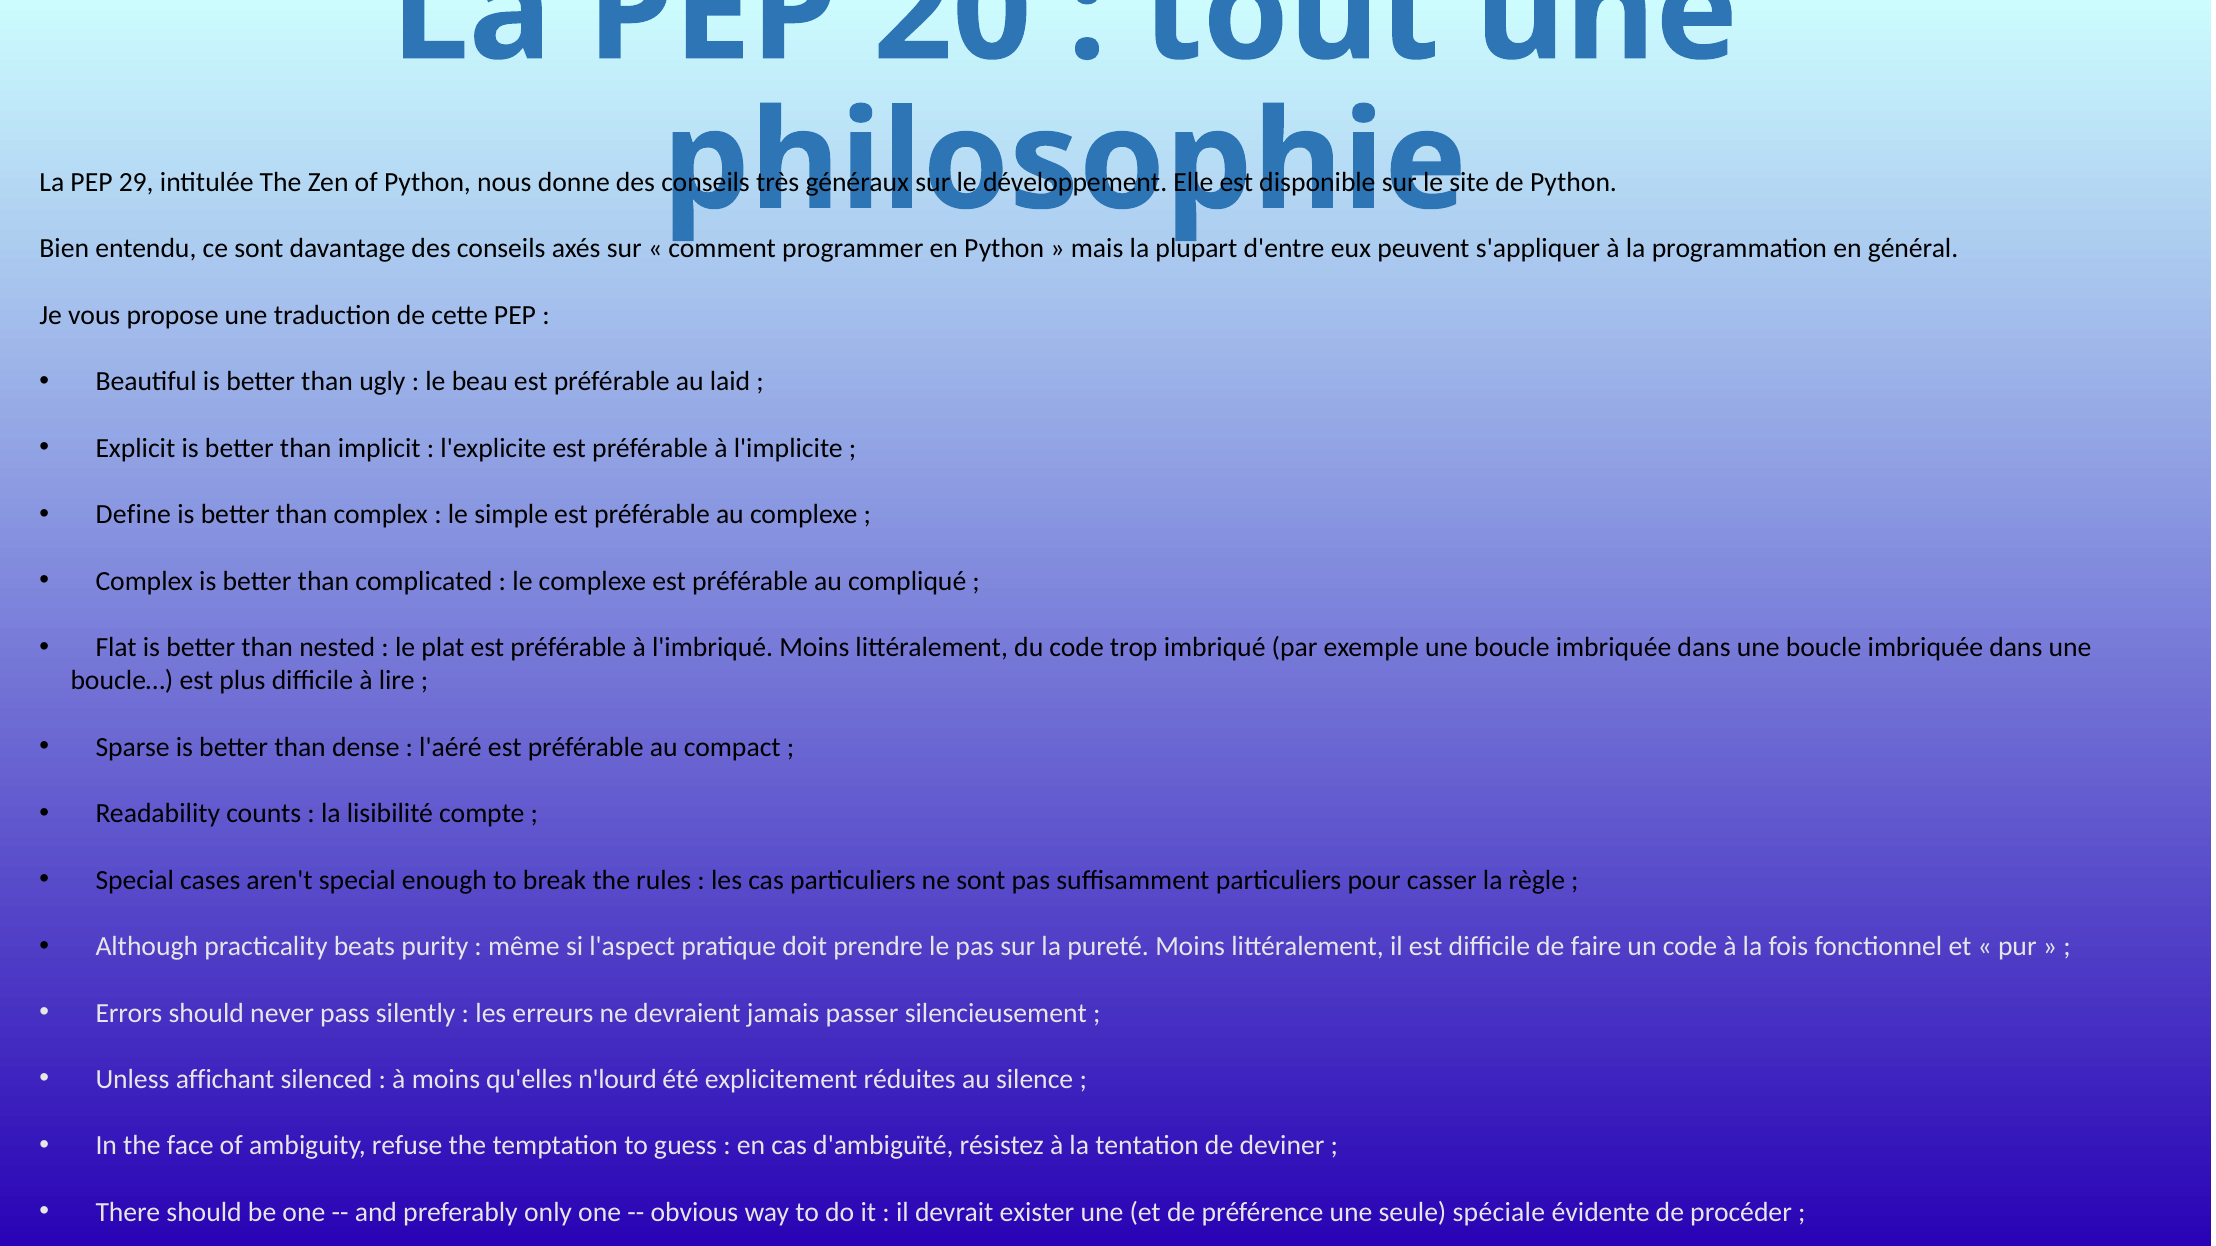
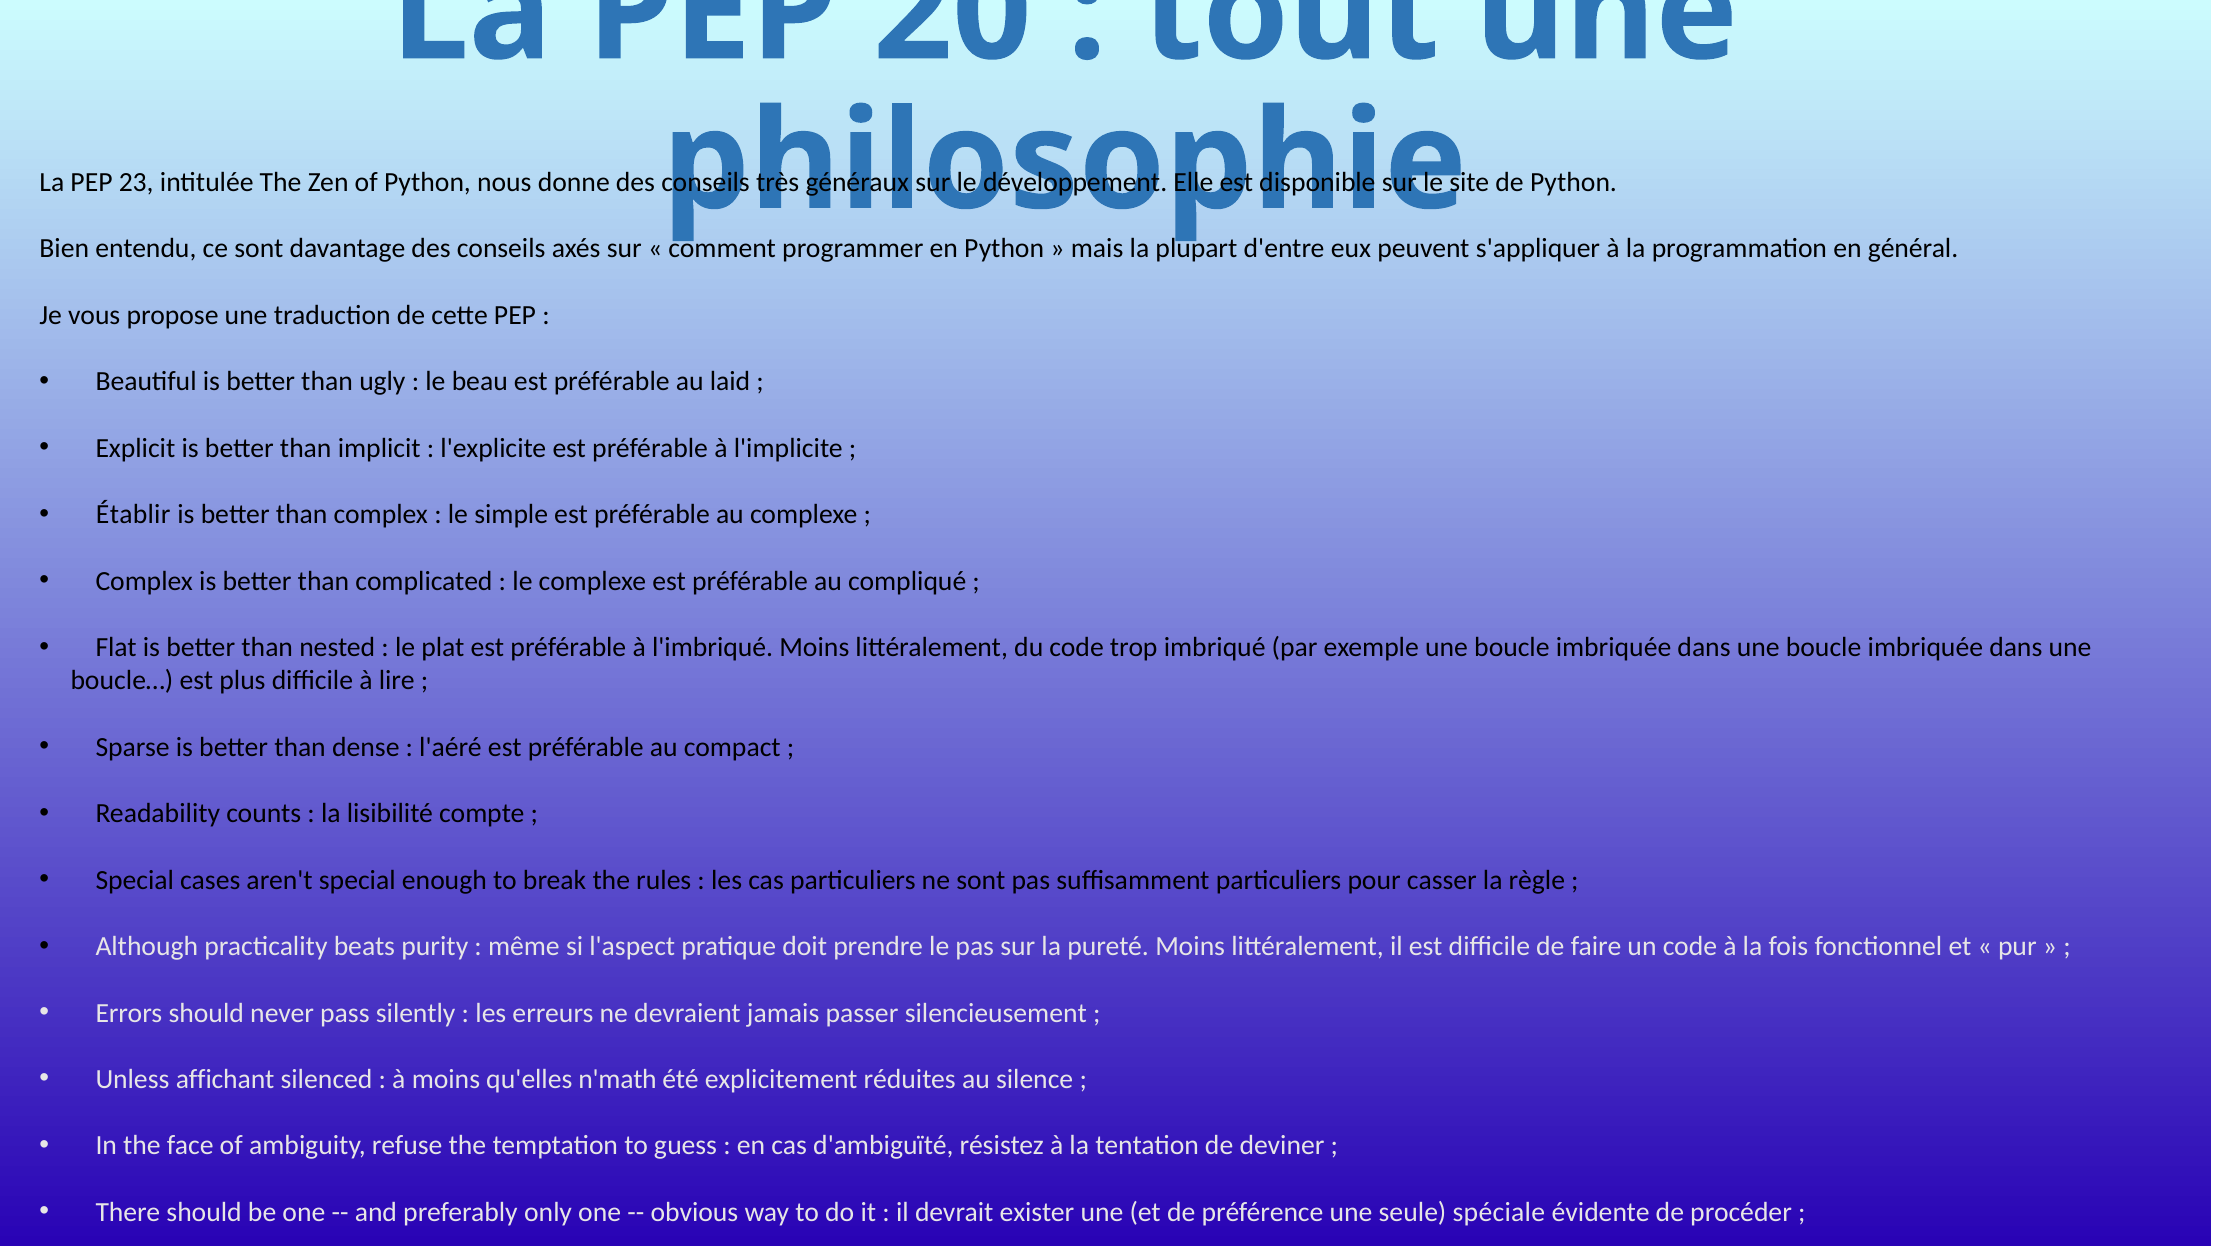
29: 29 -> 23 (136, 182)
Define: Define -> Établir (133, 515)
n'lourd: n'lourd -> n'math (618, 1080)
